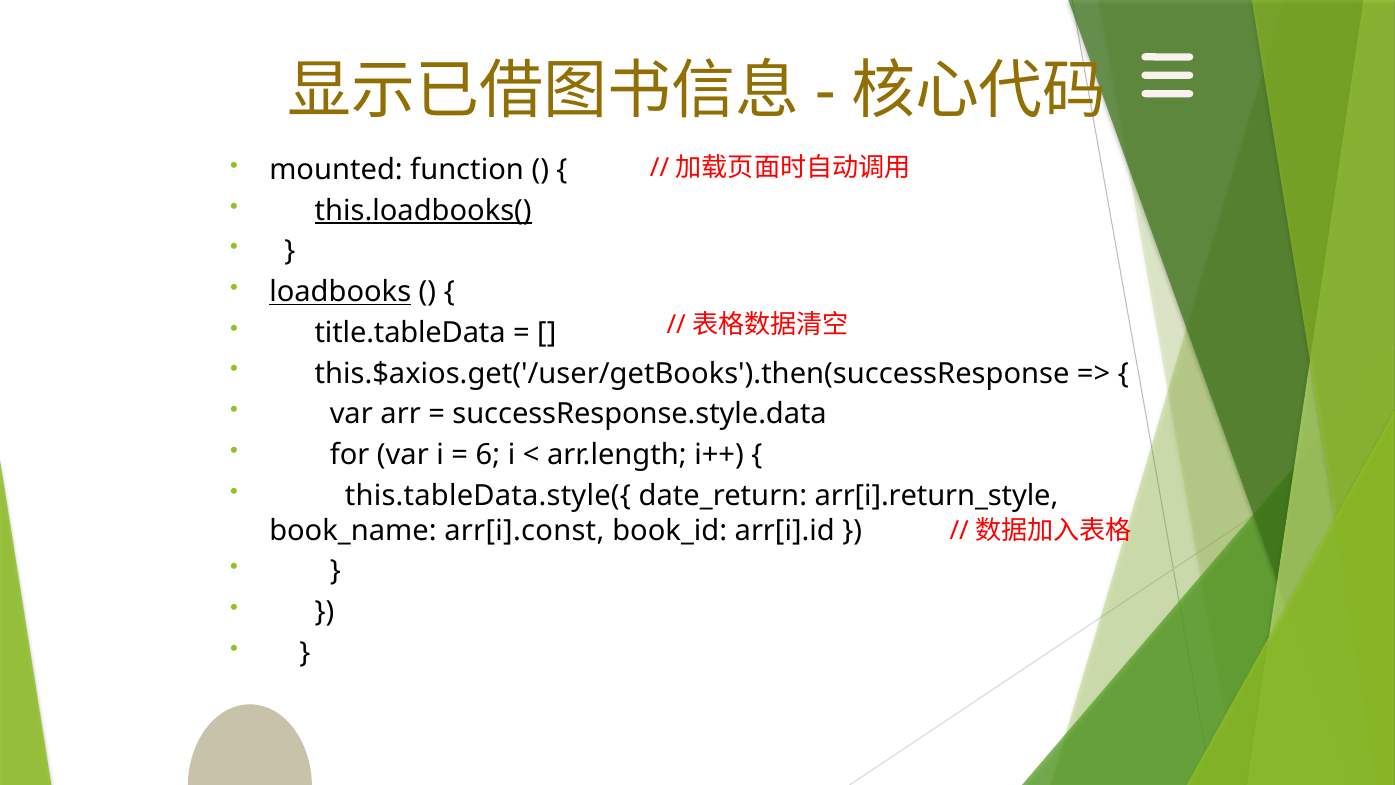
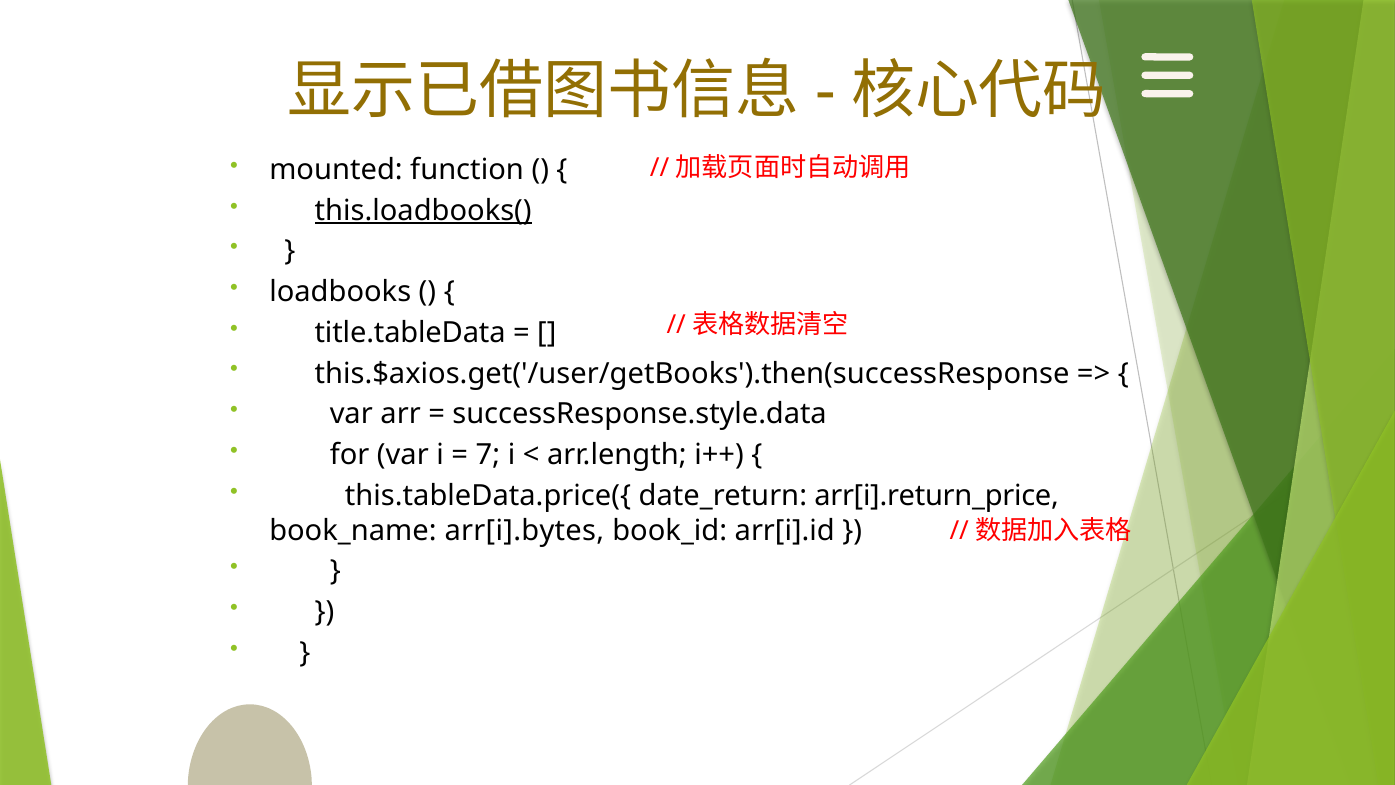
loadbooks underline: present -> none (340, 292)
6: 6 -> 7 (488, 455)
this.tableData.style({: this.tableData.style({ -> this.tableData.price({ (488, 495)
arr[i].return_style: arr[i].return_style -> arr[i].return_price (937, 495)
arr[i].const: arr[i].const -> arr[i].bytes (524, 530)
